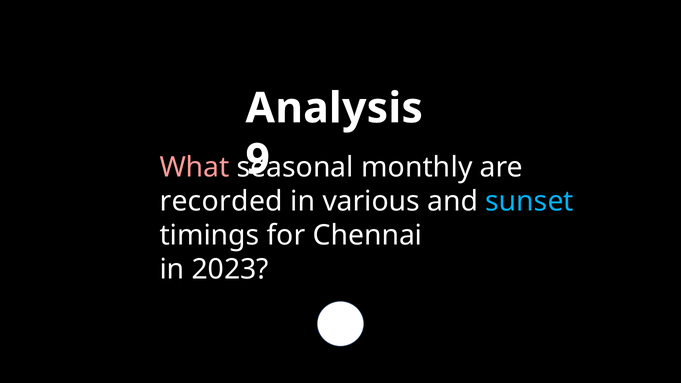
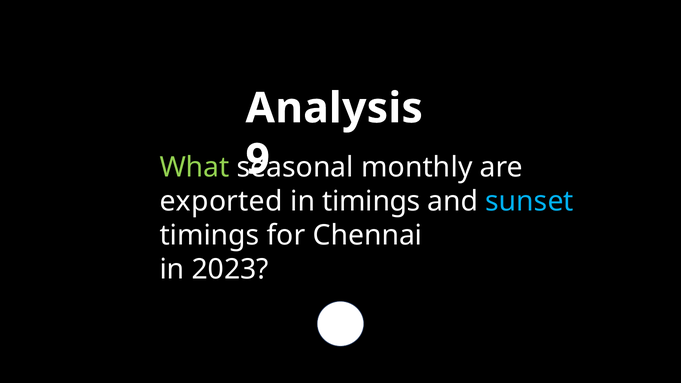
What colour: pink -> light green (195, 167)
recorded: recorded -> exported (221, 202)
in various: various -> timings (371, 202)
